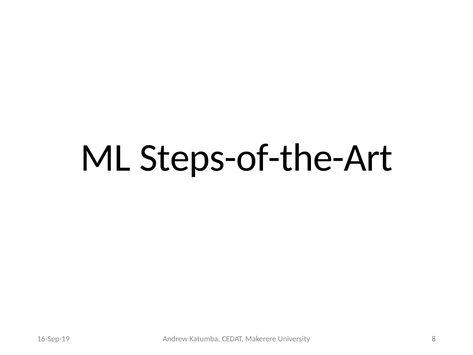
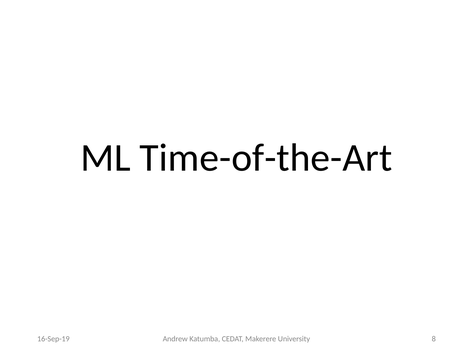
Steps-of-the-Art: Steps-of-the-Art -> Time-of-the-Art (266, 158)
